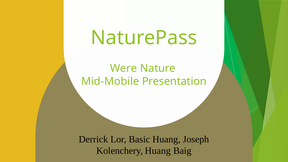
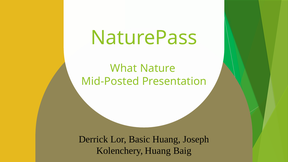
Were: Were -> What (124, 68)
Mid-Mobile: Mid-Mobile -> Mid-Posted (110, 81)
